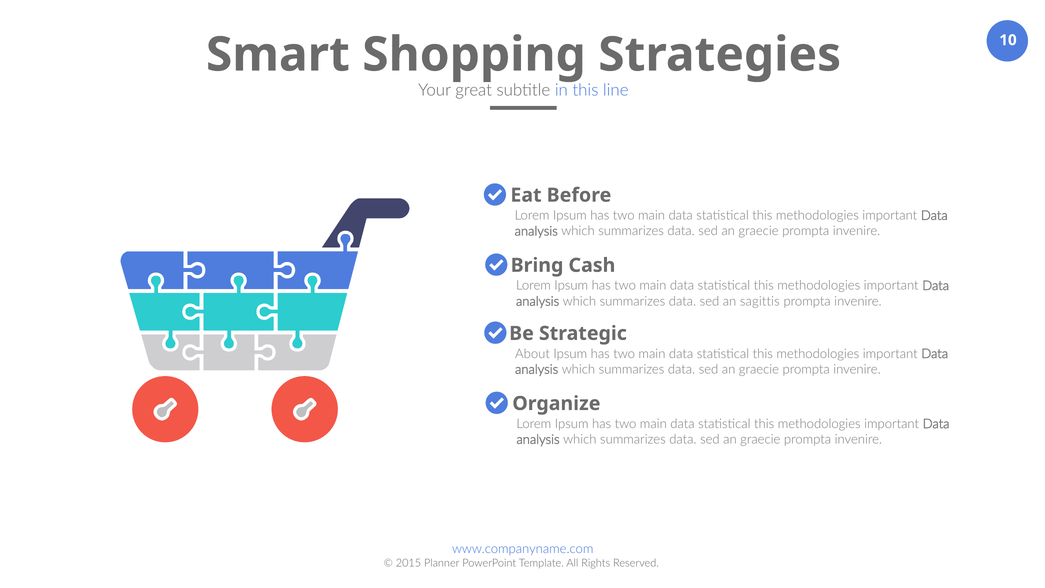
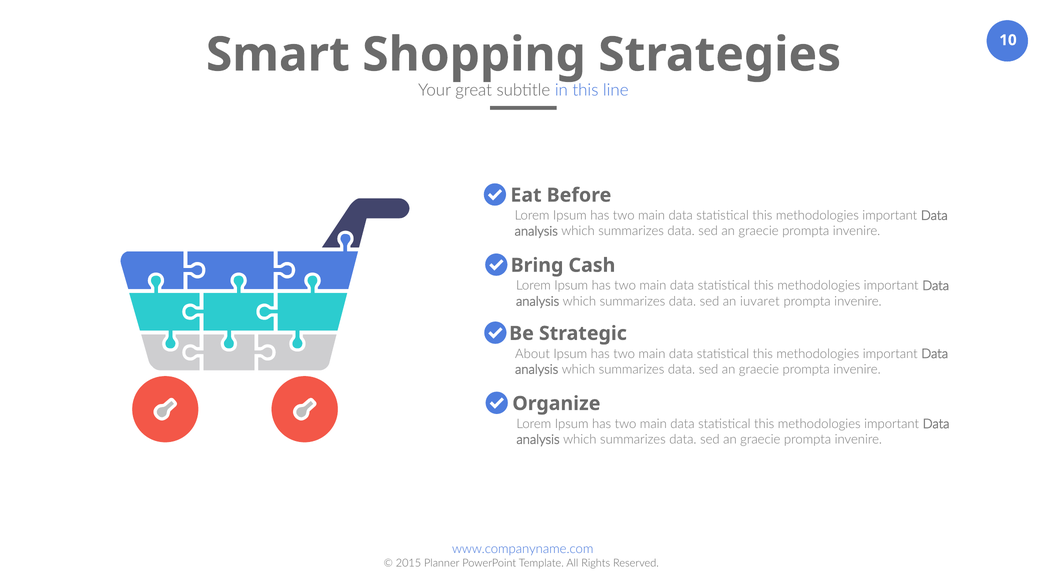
sagittis: sagittis -> iuvaret (760, 301)
